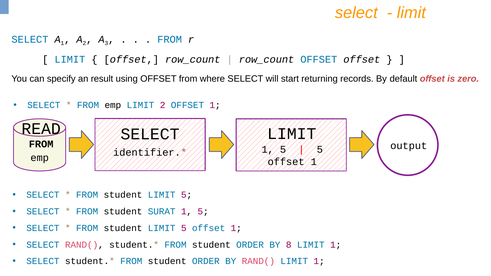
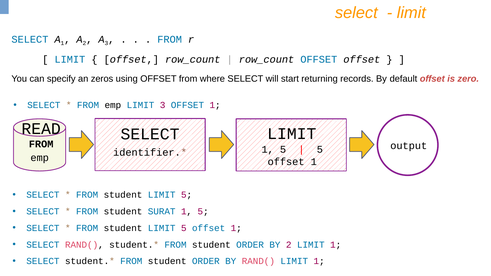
result: result -> zeros (102, 79)
LIMIT 2: 2 -> 3 (163, 105)
BY 8: 8 -> 2 (289, 245)
